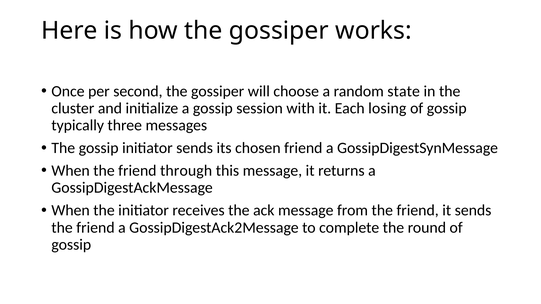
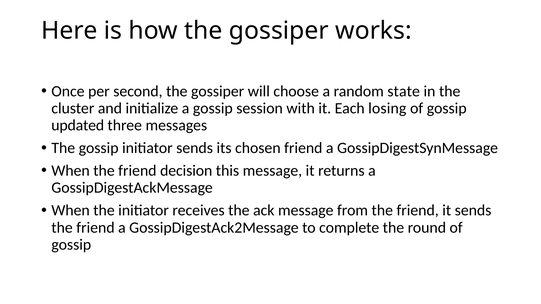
typically: typically -> updated (78, 126)
through: through -> decision (186, 171)
